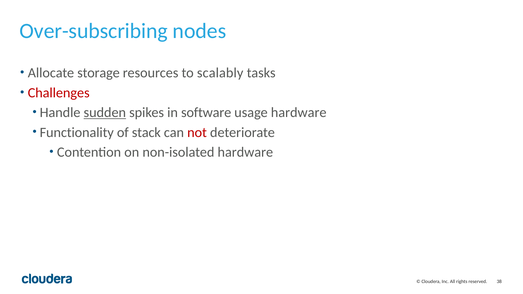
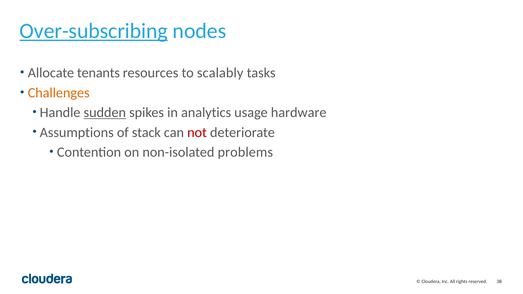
Over-subscribing underline: none -> present (94, 31)
storage: storage -> tenants (98, 73)
Challenges colour: red -> orange (59, 93)
software: software -> analytics (206, 113)
Functionality: Functionality -> Assumptions (77, 132)
non-isolated hardware: hardware -> problems (245, 152)
